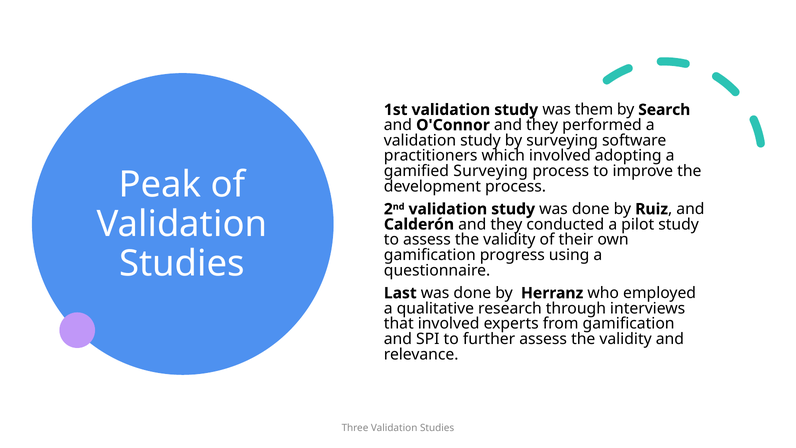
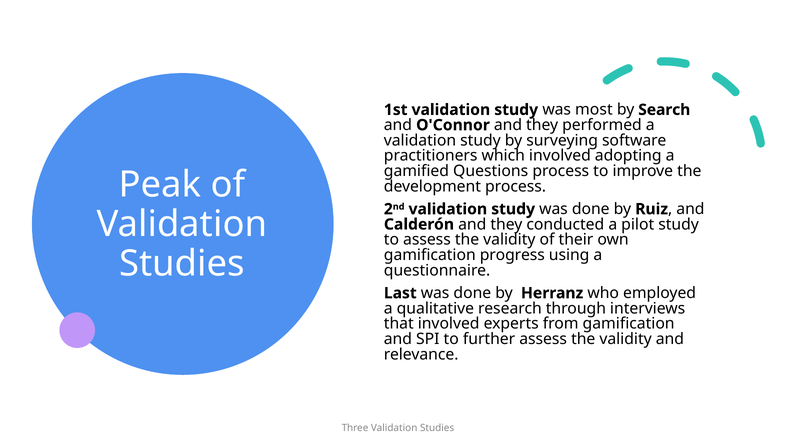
them: them -> most (594, 110)
gamified Surveying: Surveying -> Questions (491, 171)
